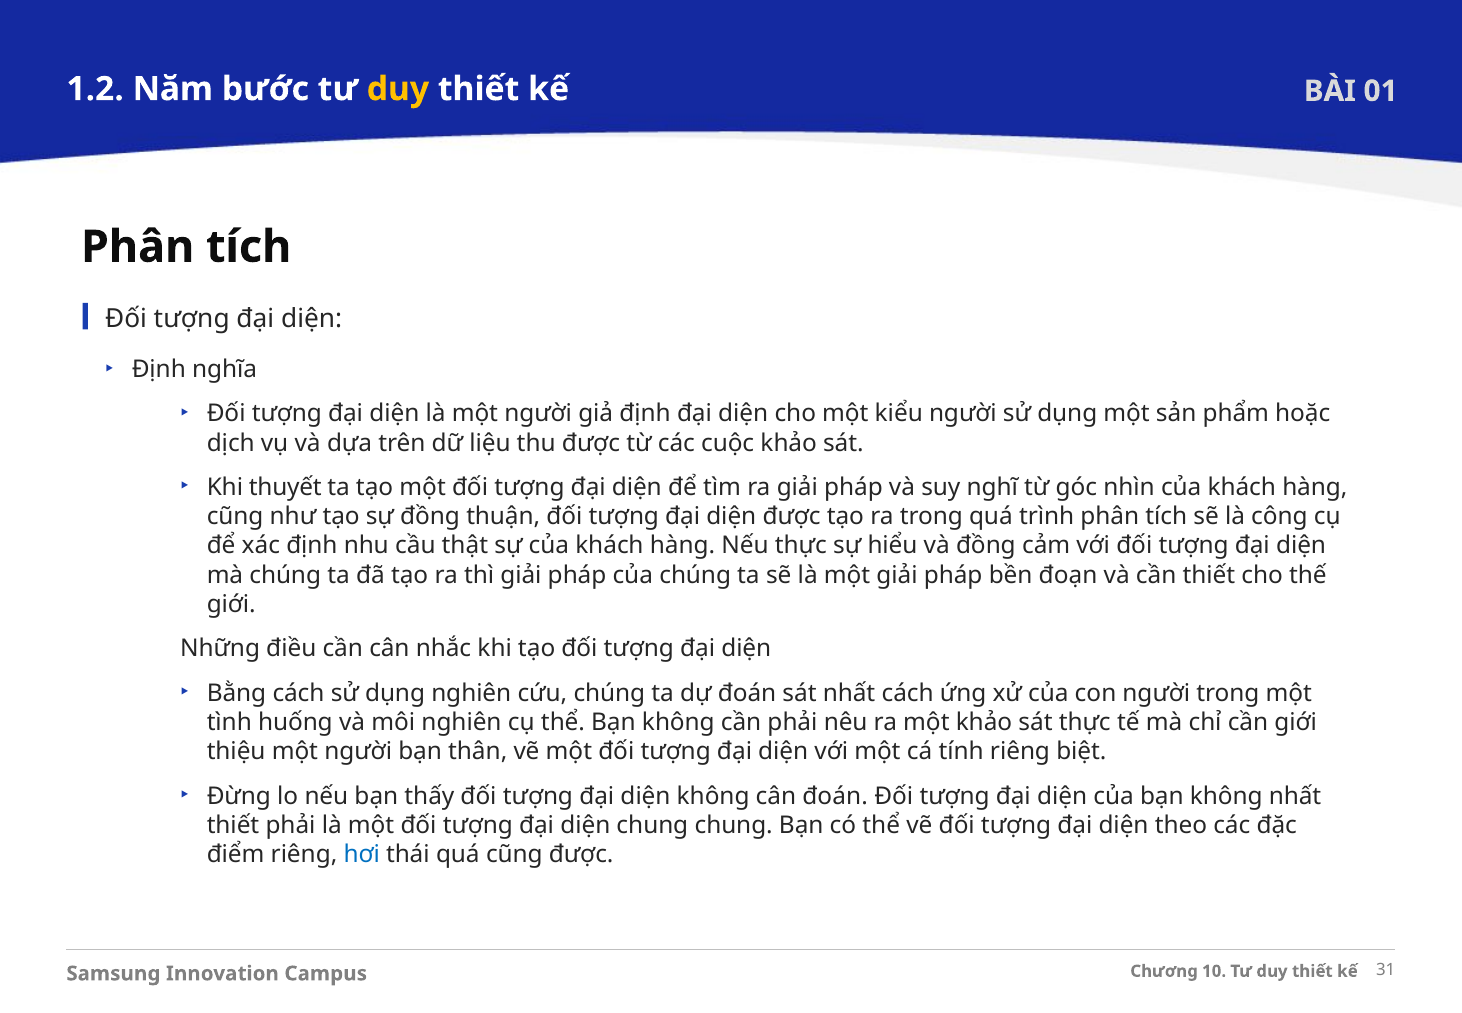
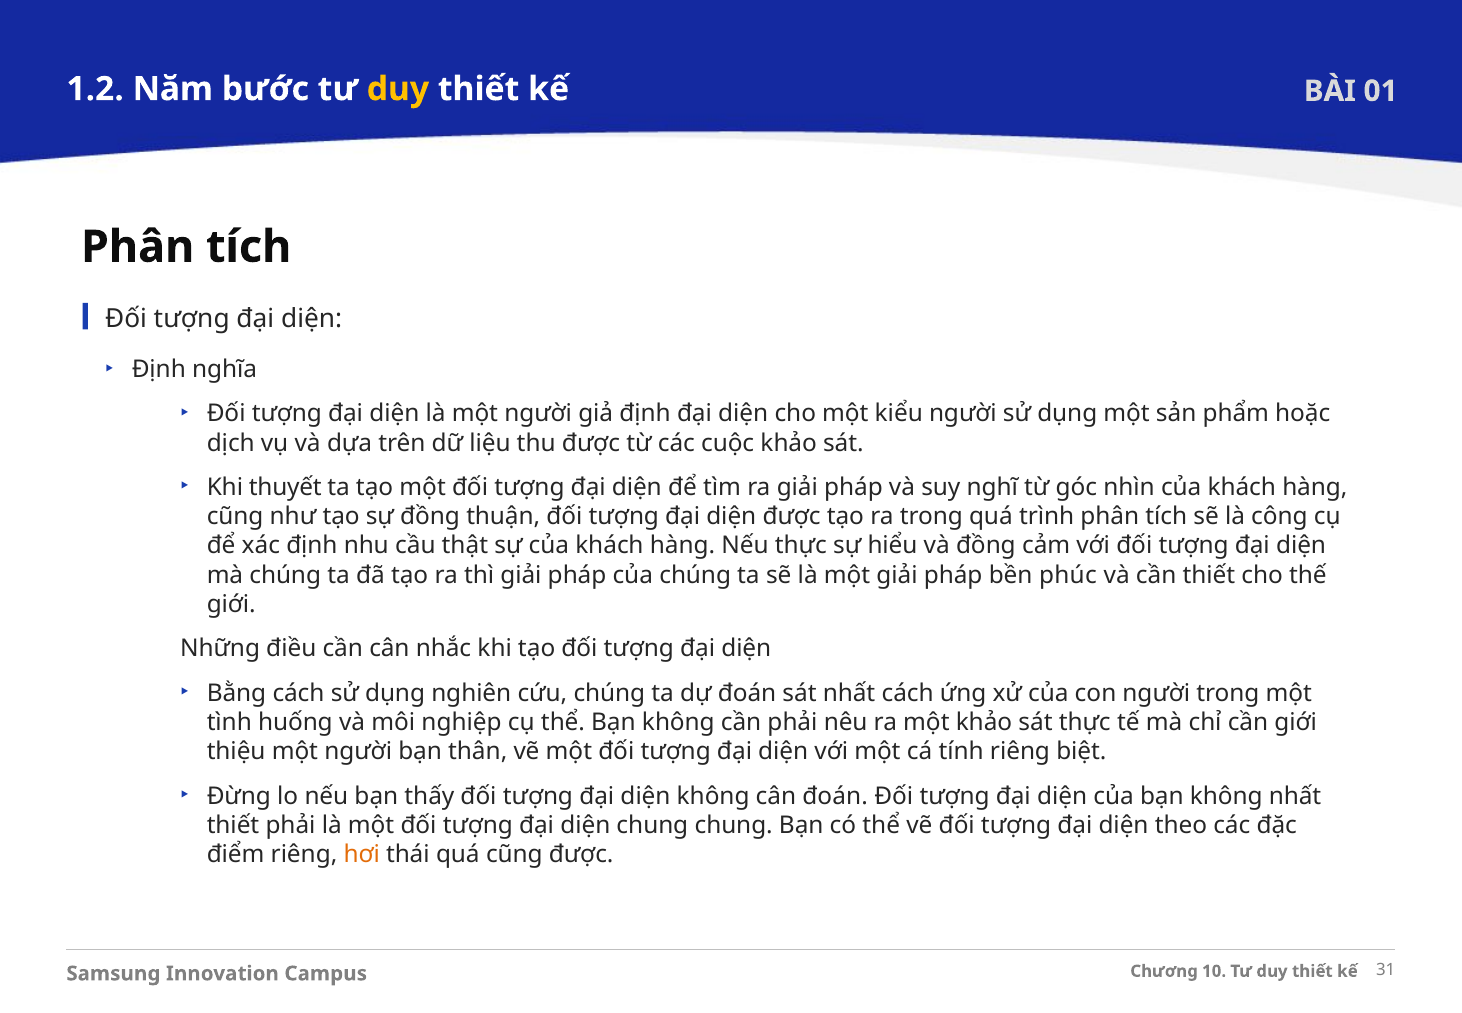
đoạn: đoạn -> phúc (1068, 575)
môi nghiên: nghiên -> nghiệp (462, 722)
hơi colour: blue -> orange (362, 854)
